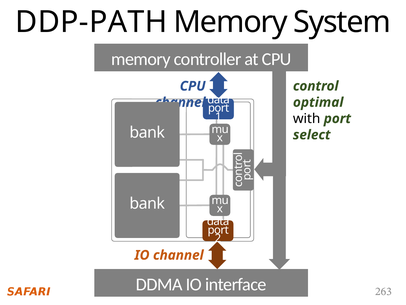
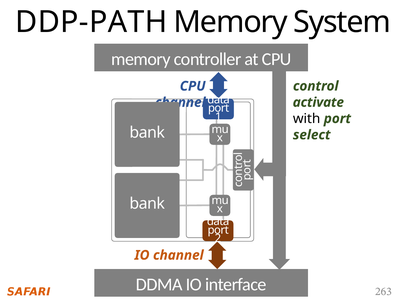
optimal: optimal -> activate (318, 102)
